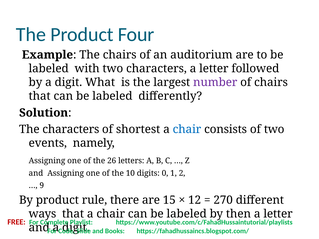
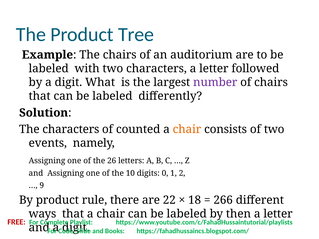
Four: Four -> Tree (136, 35)
shortest: shortest -> counted (138, 129)
chair colour: blue -> orange (187, 129)
15: 15 -> 22 (169, 200)
12: 12 -> 18 (195, 200)
270: 270 -> 266 (223, 200)
